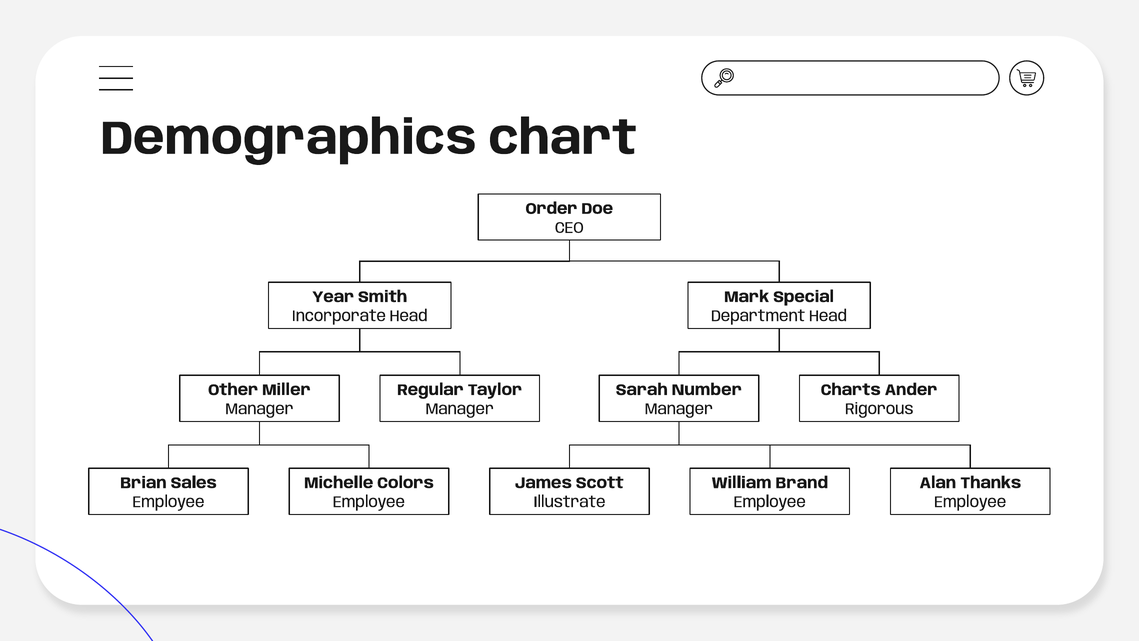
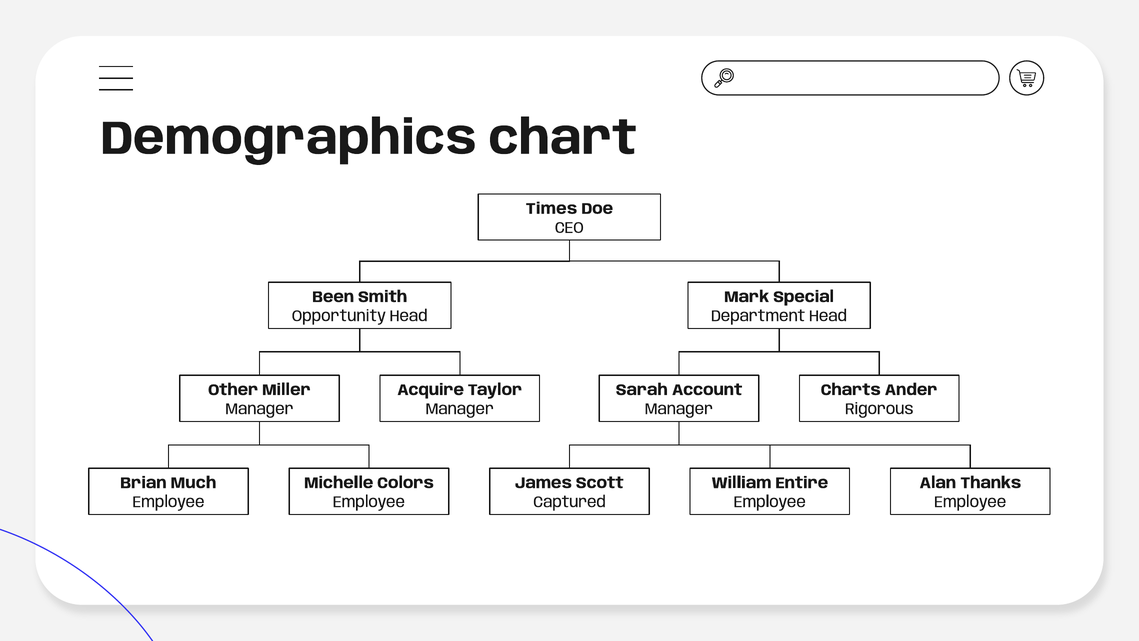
Order: Order -> Times (551, 209)
Year: Year -> Been (333, 297)
Incorporate: Incorporate -> Opportunity (339, 316)
Regular: Regular -> Acquire (431, 390)
Number: Number -> Account (707, 390)
Sales: Sales -> Much (194, 483)
Brand: Brand -> Entire (802, 483)
Illustrate: Illustrate -> Captured (570, 502)
